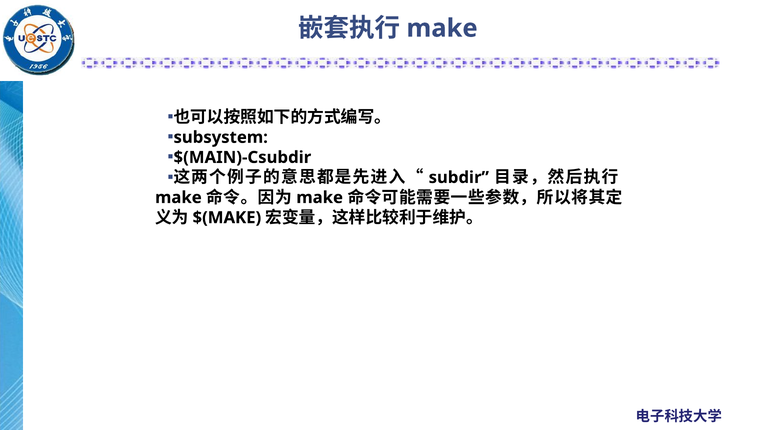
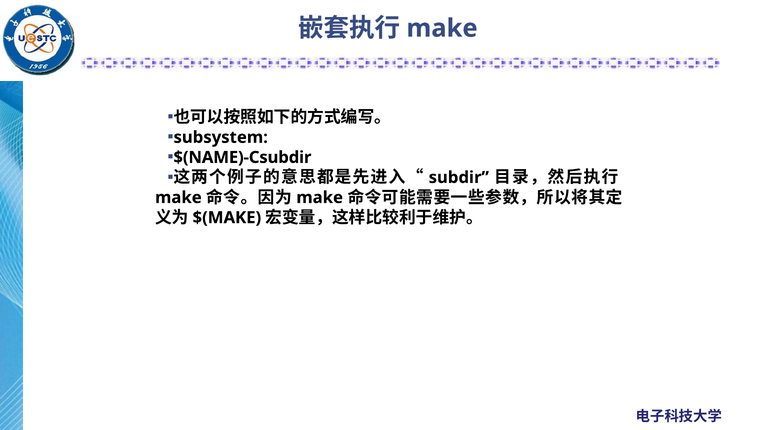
$(MAIN)-Csubdir: $(MAIN)-Csubdir -> $(NAME)-Csubdir (242, 158)
